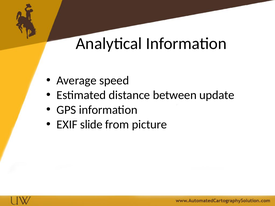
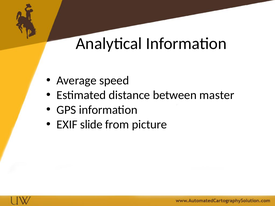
update: update -> master (217, 95)
